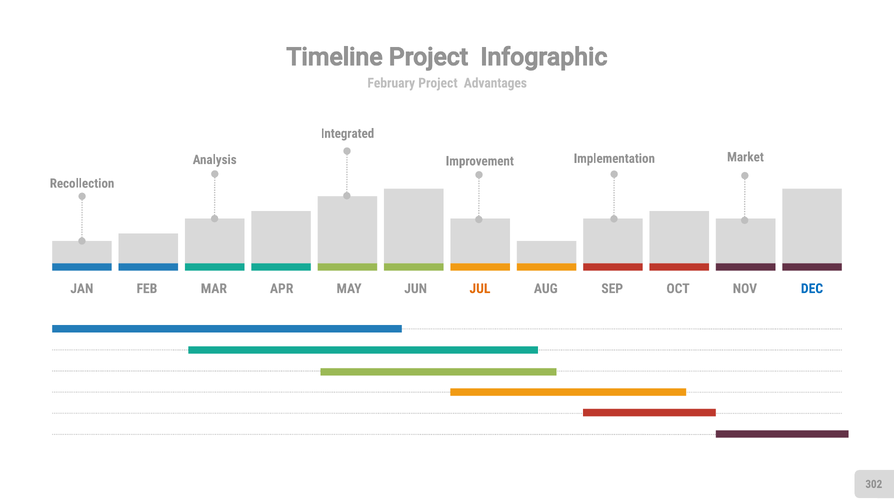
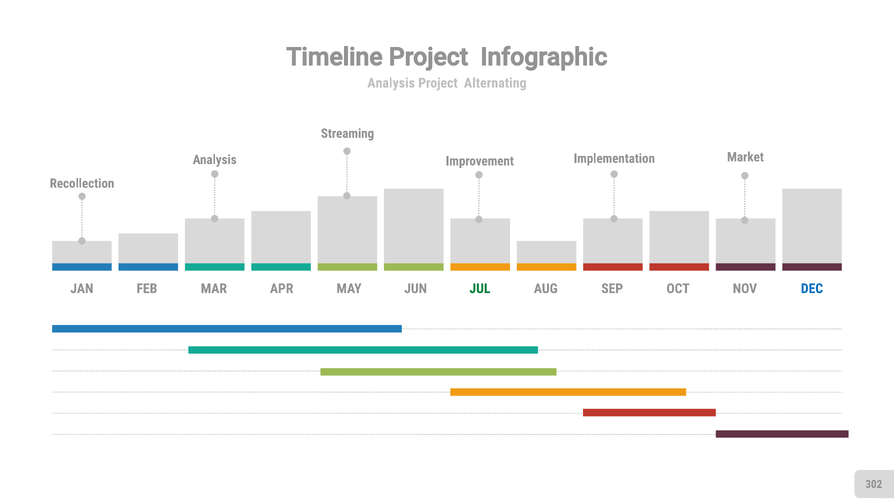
February: February -> Analysis (391, 83)
Advantages: Advantages -> Alternating (495, 83)
Integrated: Integrated -> Streaming (348, 133)
JUL colour: orange -> green (480, 289)
